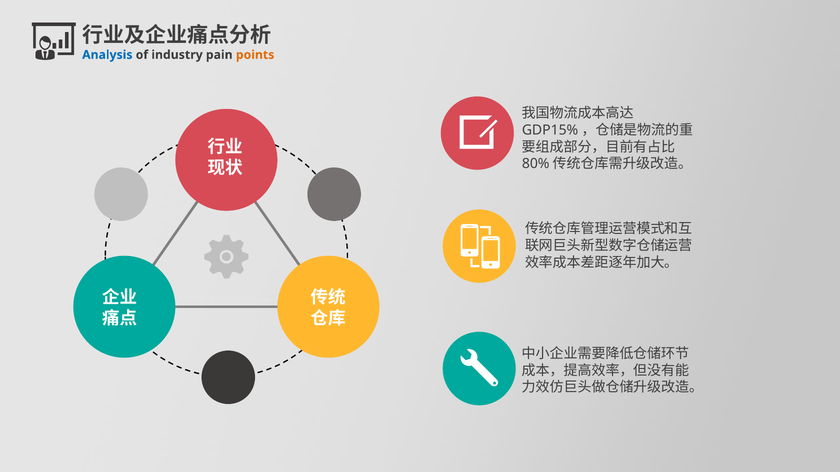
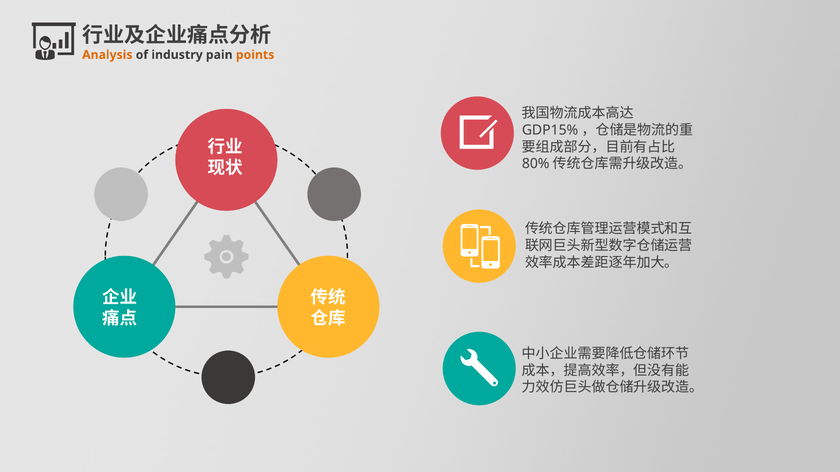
Analysis colour: blue -> orange (107, 55)
